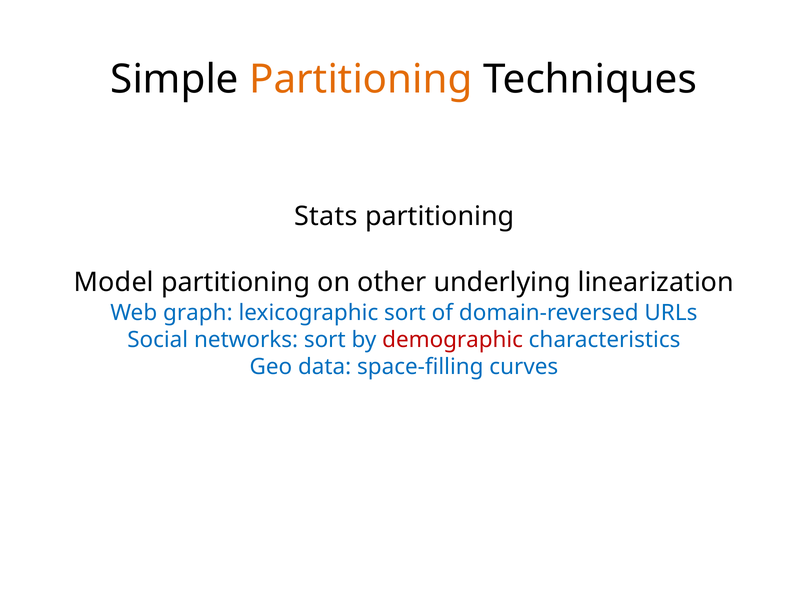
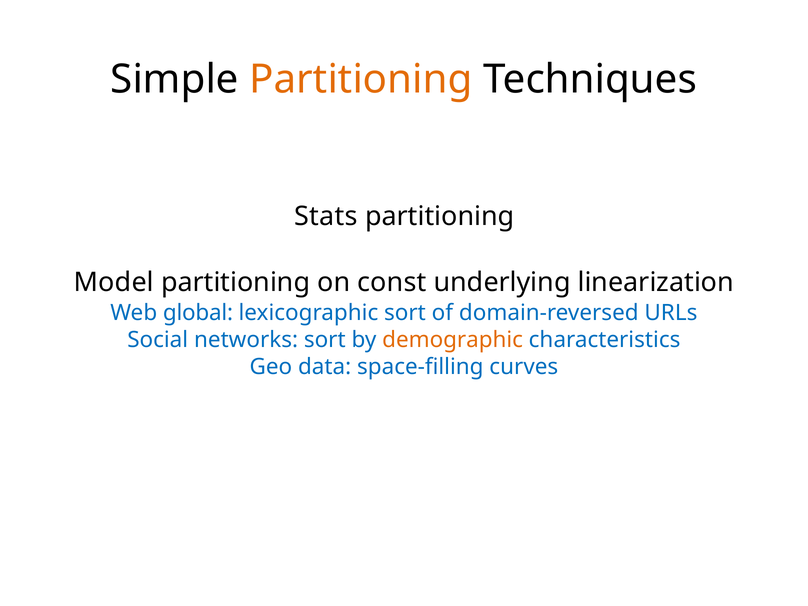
other: other -> const (392, 282)
graph: graph -> global (198, 313)
demographic colour: red -> orange (453, 340)
